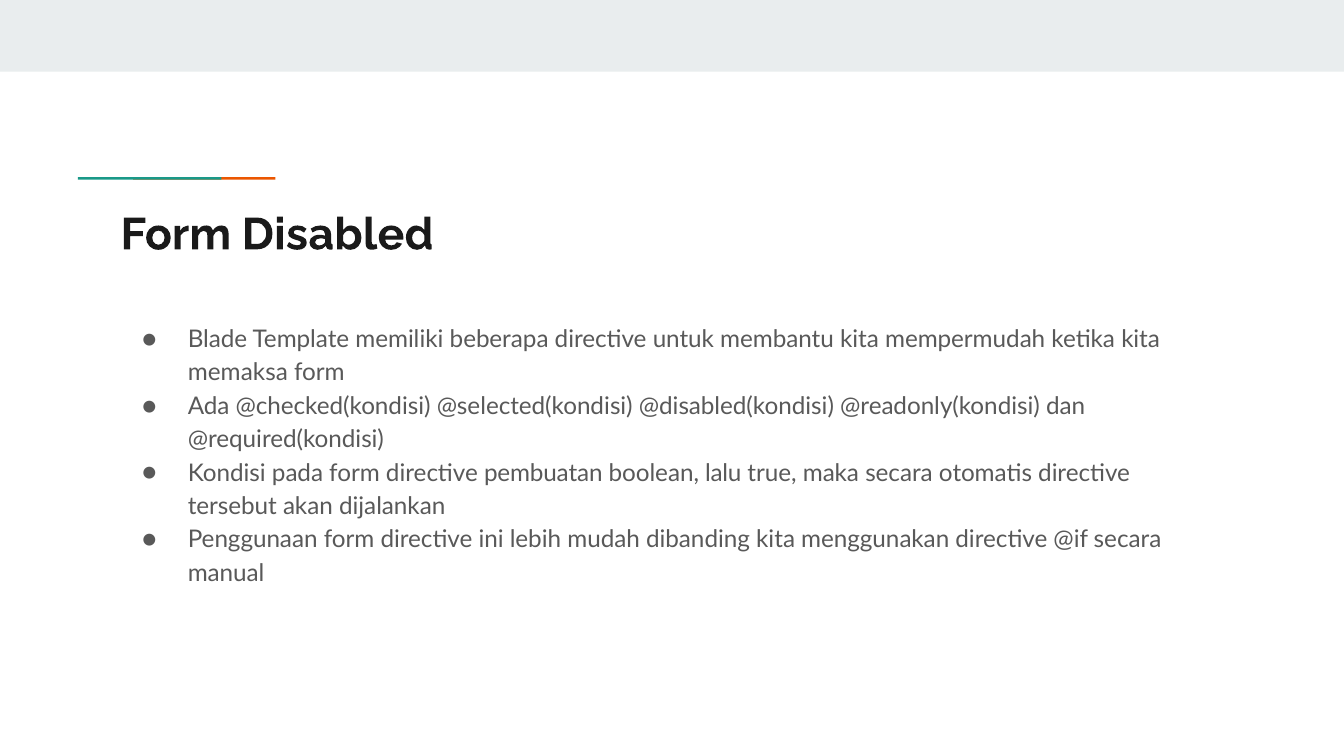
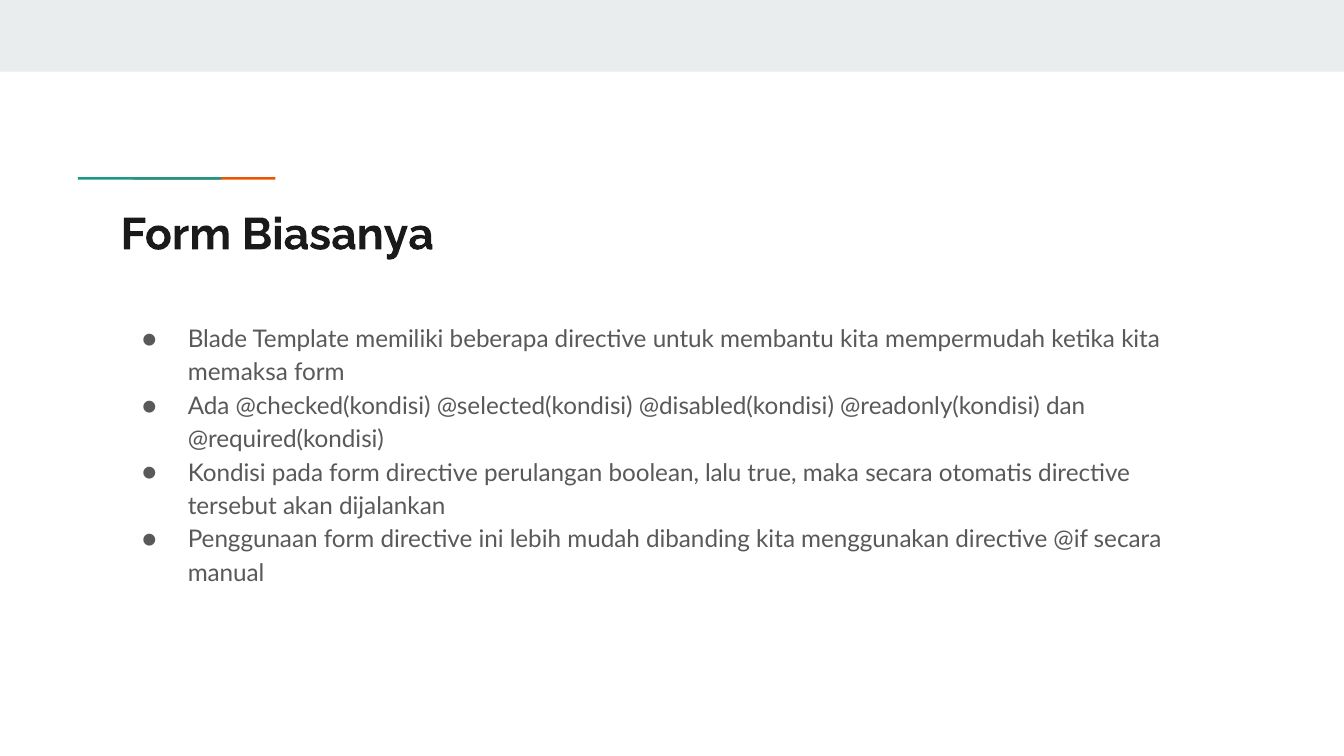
Disabled: Disabled -> Biasanya (338, 235)
pembuatan: pembuatan -> perulangan (543, 473)
